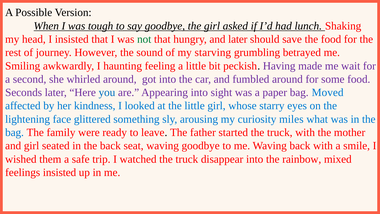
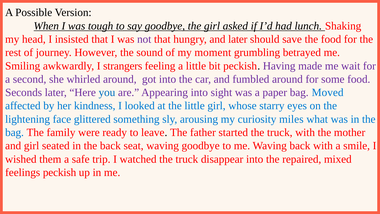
not colour: green -> purple (144, 39)
starving: starving -> moment (213, 52)
haunting: haunting -> strangers (123, 66)
rainbow: rainbow -> repaired (302, 159)
feelings insisted: insisted -> peckish (60, 172)
